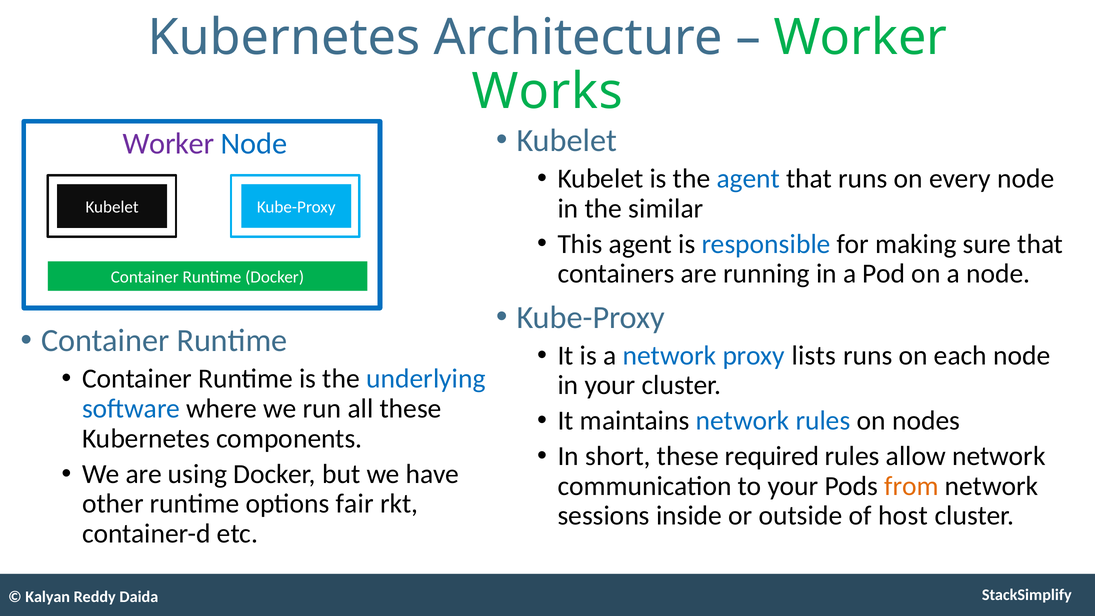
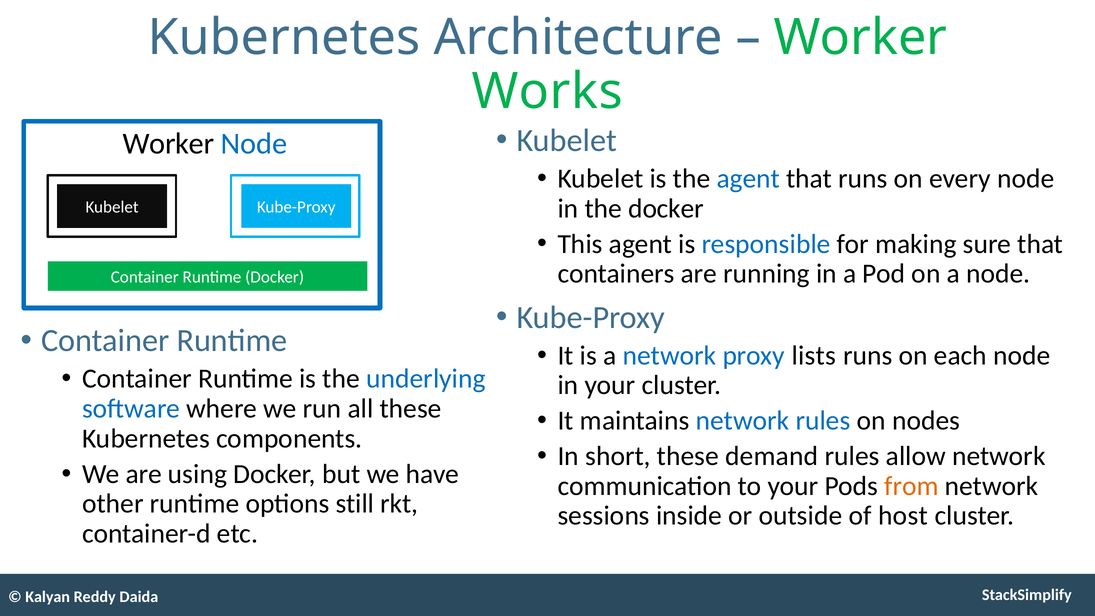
Worker colour: purple -> black (168, 144)
the similar: similar -> docker (666, 208)
required: required -> demand (772, 456)
fair: fair -> still (355, 504)
